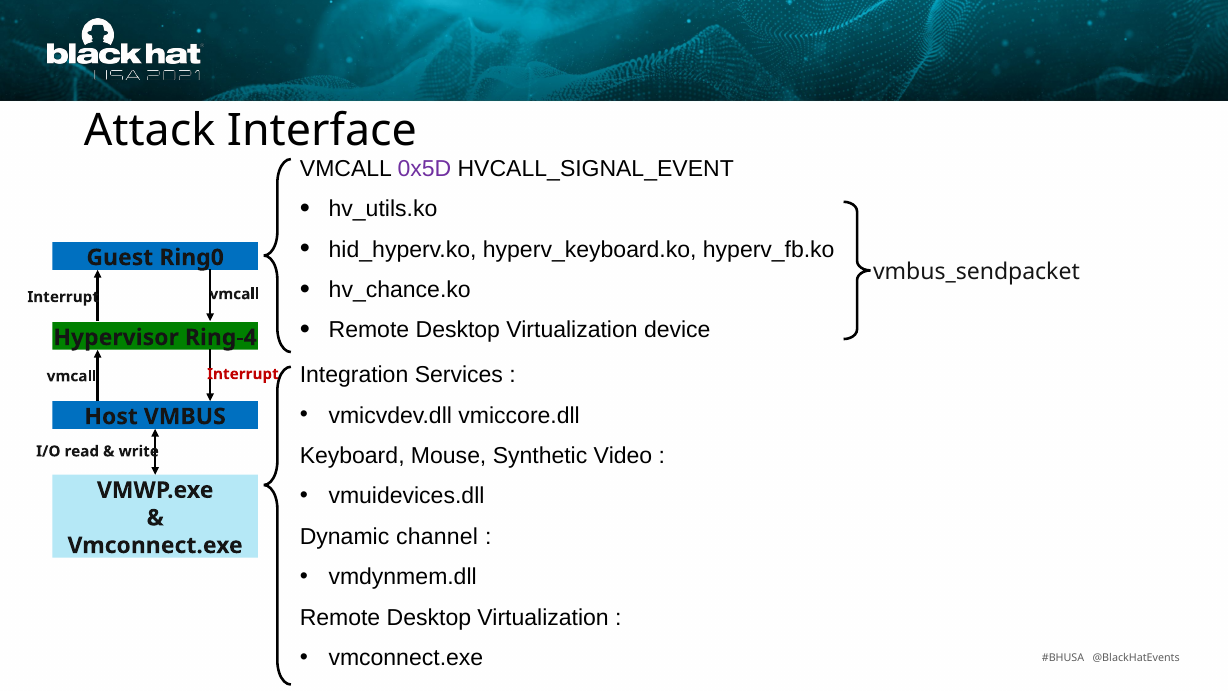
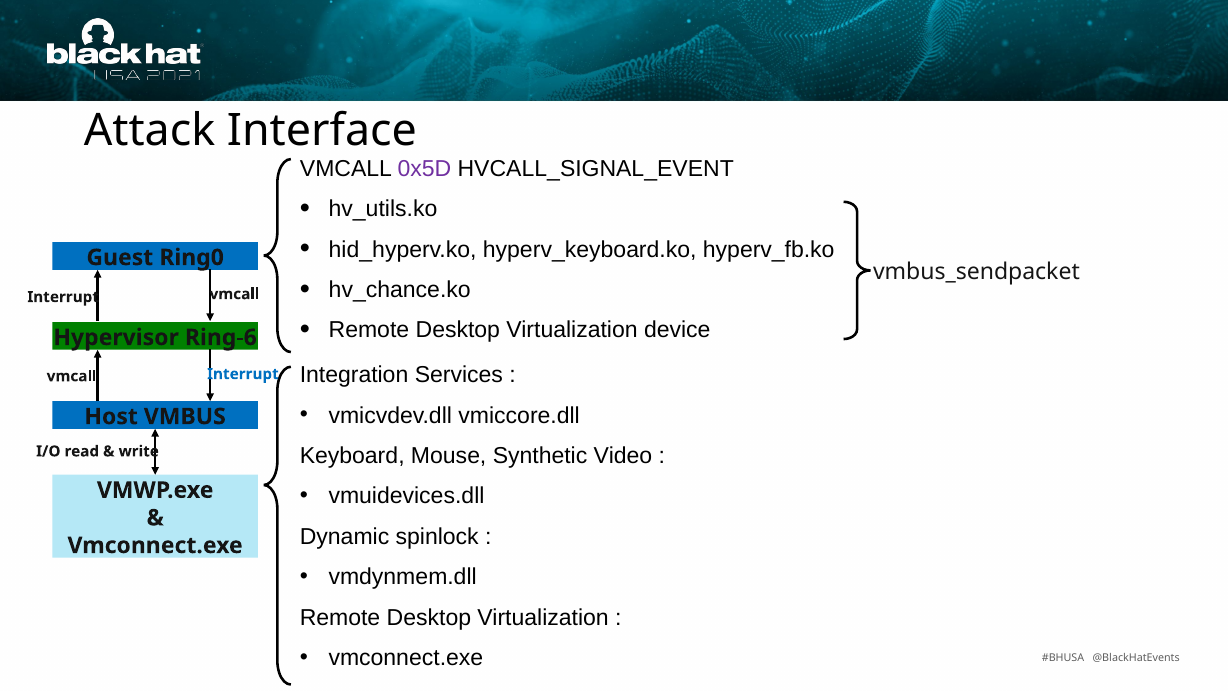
Ring-4: Ring-4 -> Ring-6 (221, 337)
Interrupt colour: red -> blue (243, 374)
channel: channel -> spinlock (437, 537)
